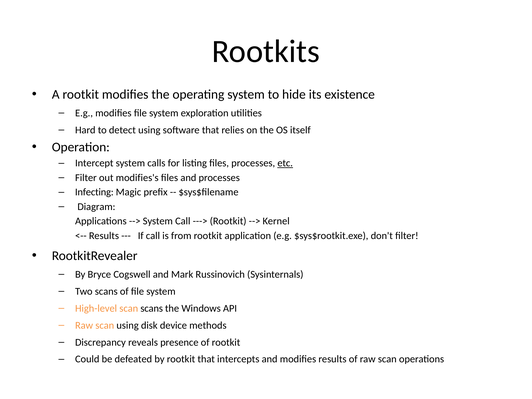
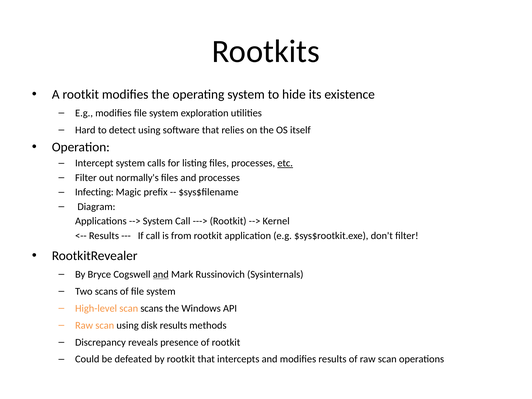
modifies's: modifies's -> normally's (137, 178)
and underline: none -> present (161, 274)
disk device: device -> results (174, 325)
